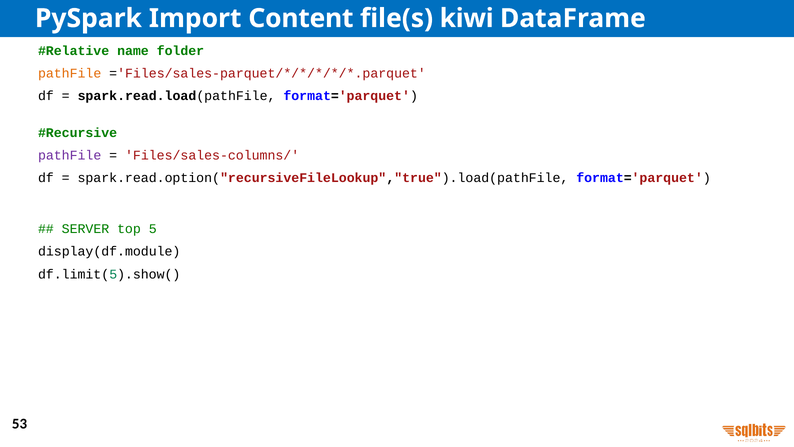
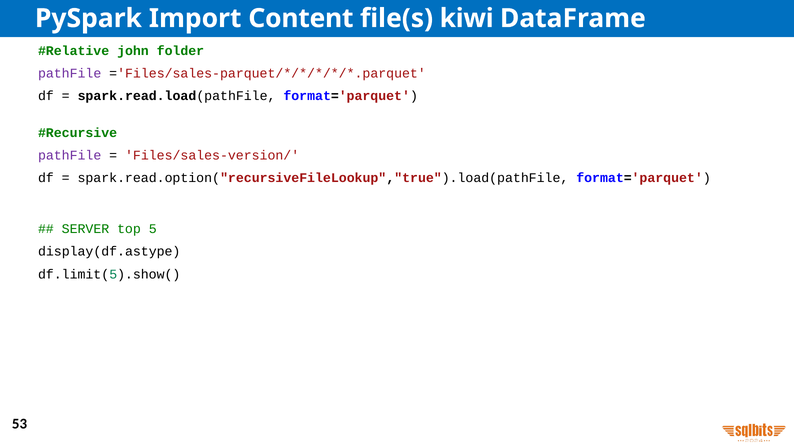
name: name -> john (133, 51)
pathFile colour: orange -> purple (70, 73)
Files/sales-columns/: Files/sales-columns/ -> Files/sales-version/ (212, 155)
display(df.module: display(df.module -> display(df.astype (109, 251)
